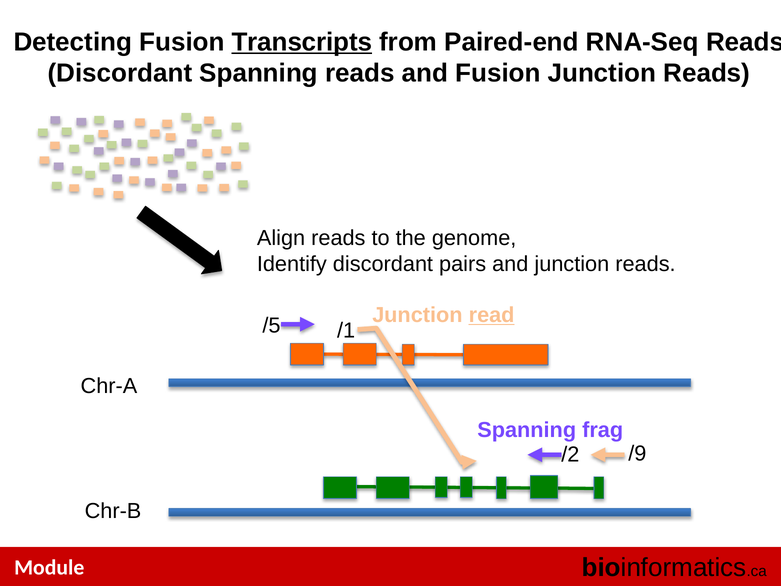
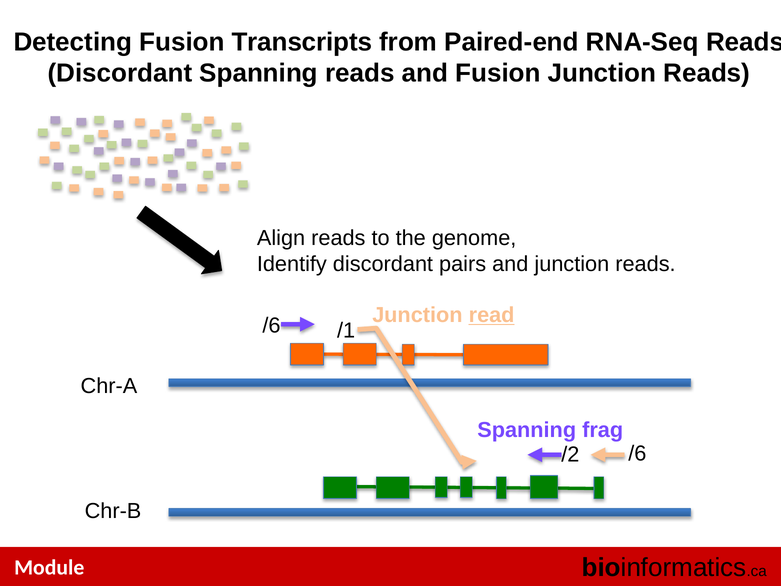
Transcripts underline: present -> none (302, 42)
/5: /5 -> /6 (272, 326)
/9: /9 -> /6 (637, 453)
